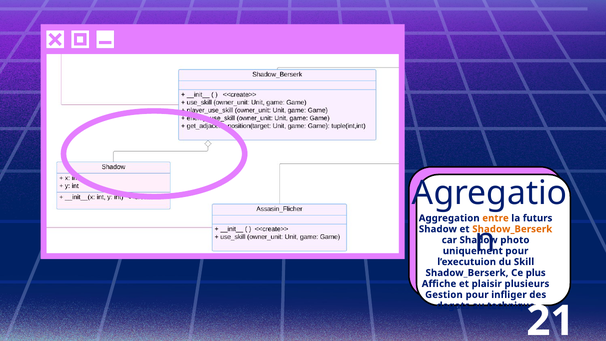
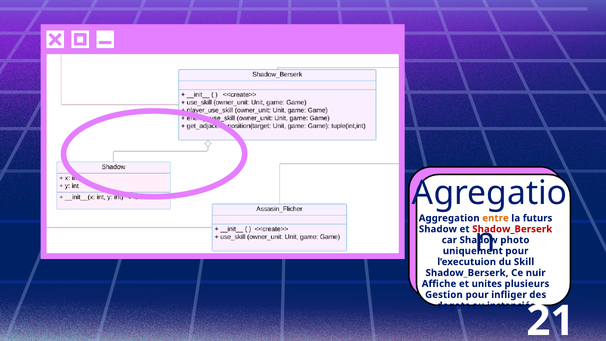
Shadow_Berserk colour: orange -> red (512, 229)
plus: plus -> nuir (536, 273)
plaisir: plaisir -> unites (487, 284)
technique: technique -> instanciés (511, 306)
